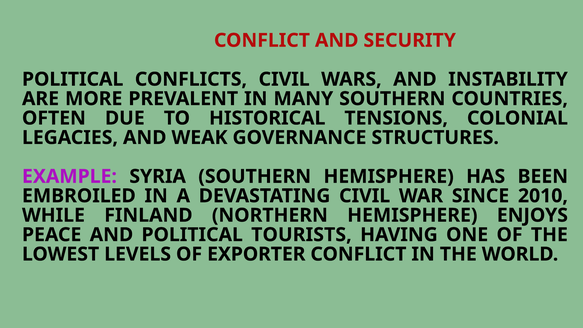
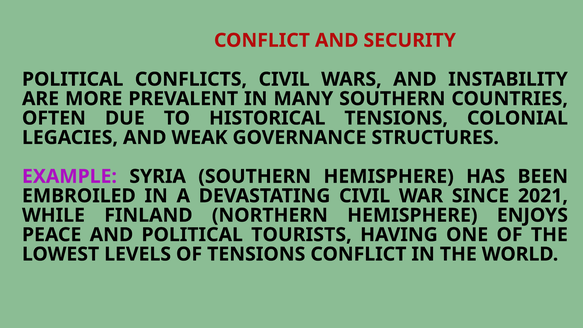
2010: 2010 -> 2021 (543, 196)
OF EXPORTER: EXPORTER -> TENSIONS (256, 254)
